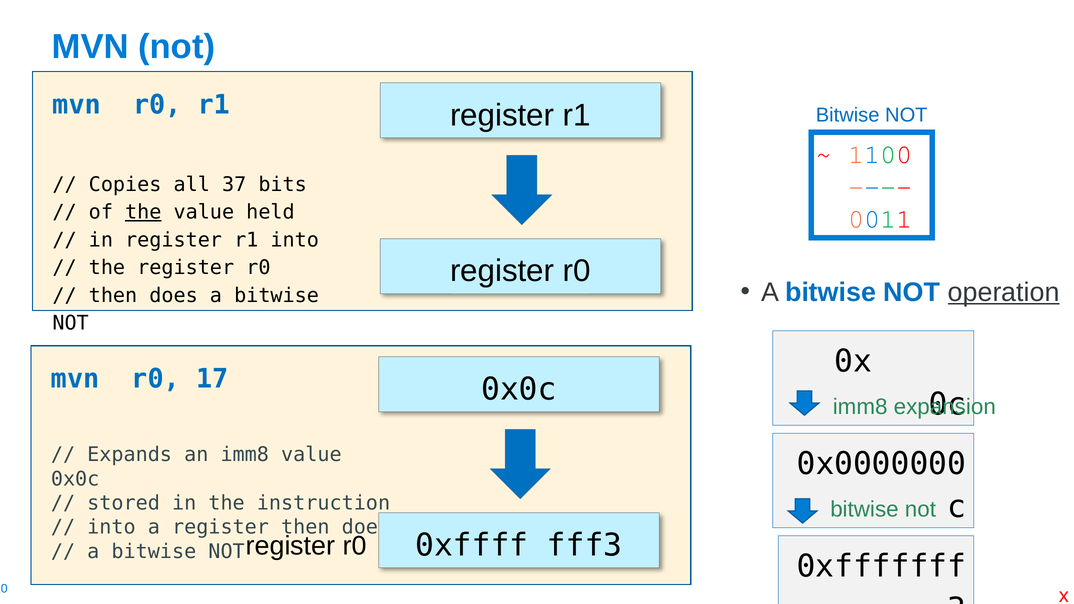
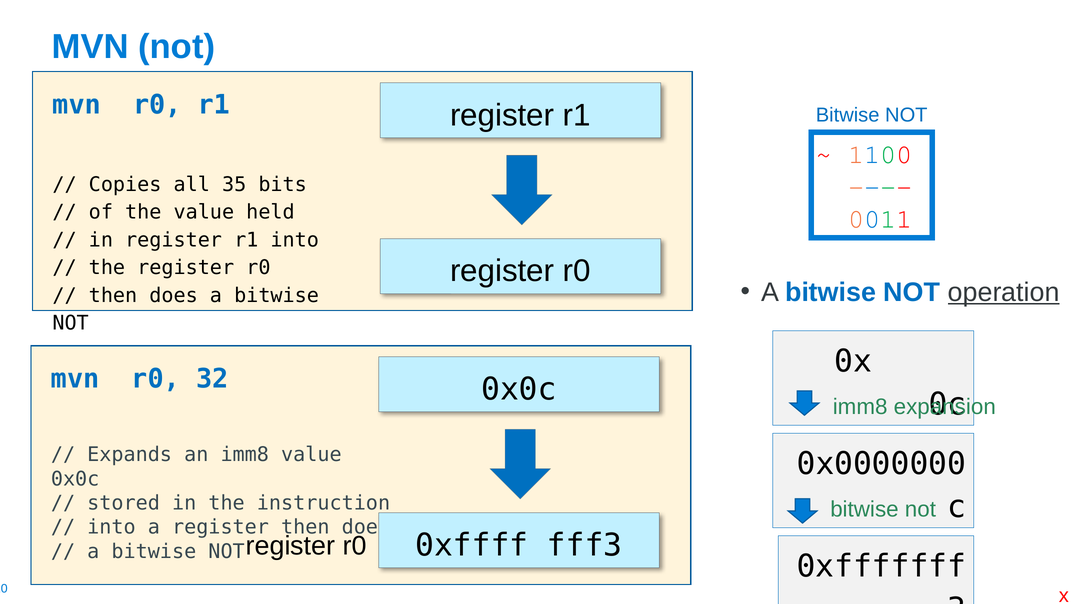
37: 37 -> 35 (234, 184)
the underline: present -> none (143, 212)
17: 17 -> 32 (212, 379)
